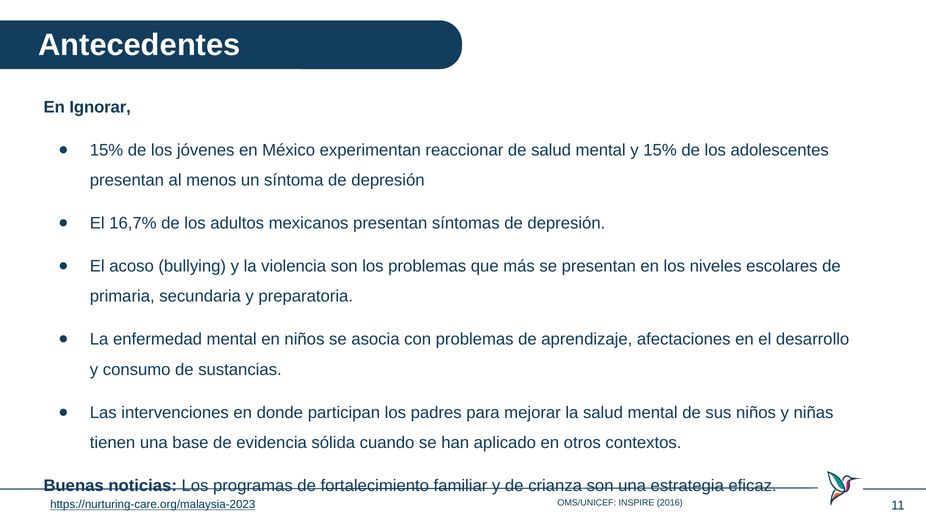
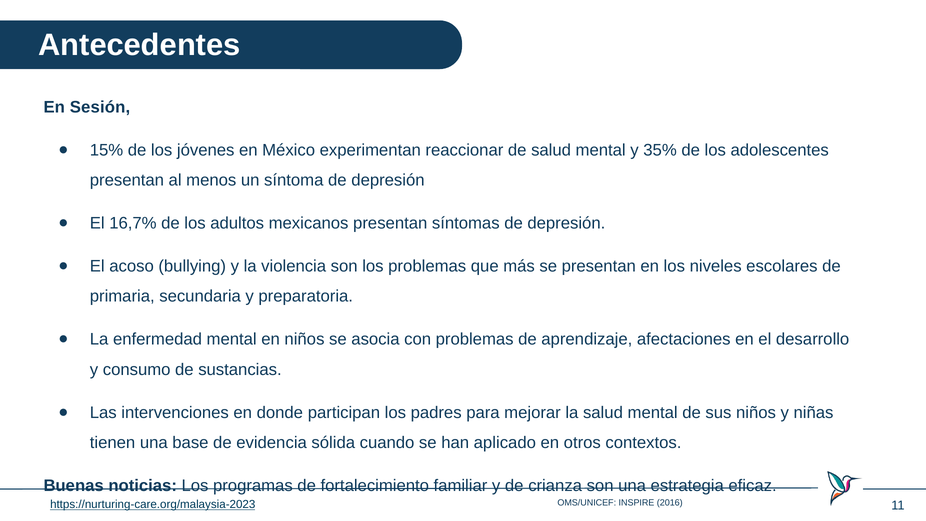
Ignorar: Ignorar -> Sesión (100, 107)
y 15%: 15% -> 35% (660, 150)
